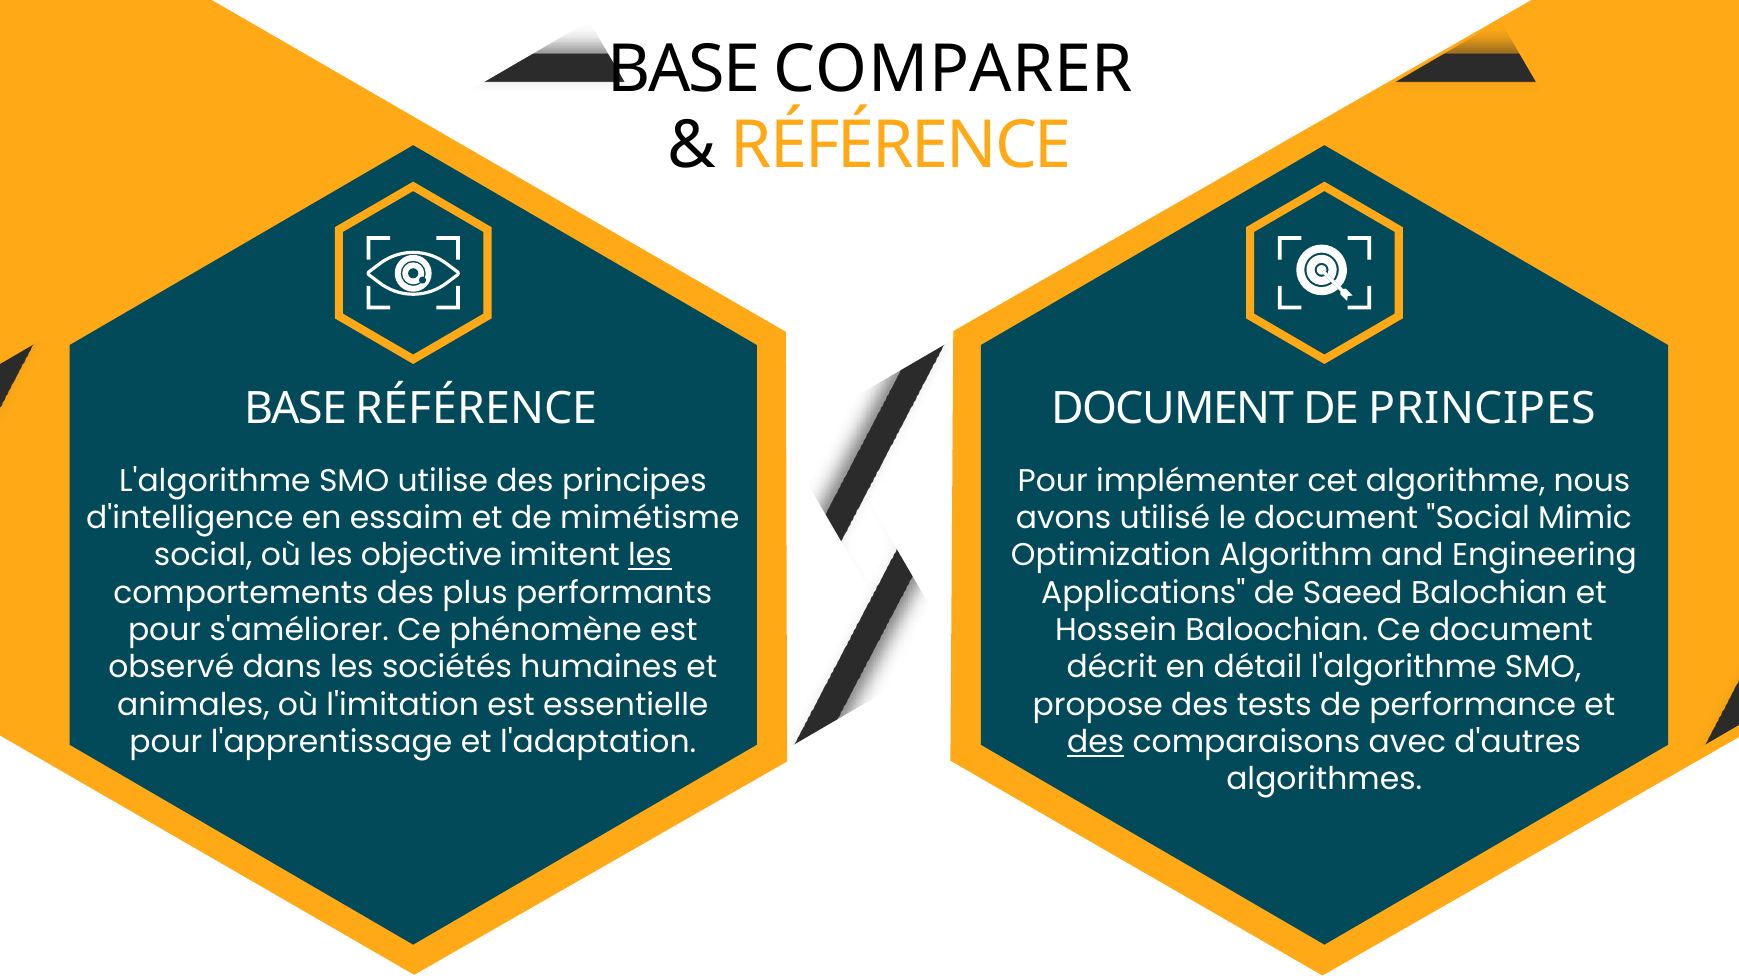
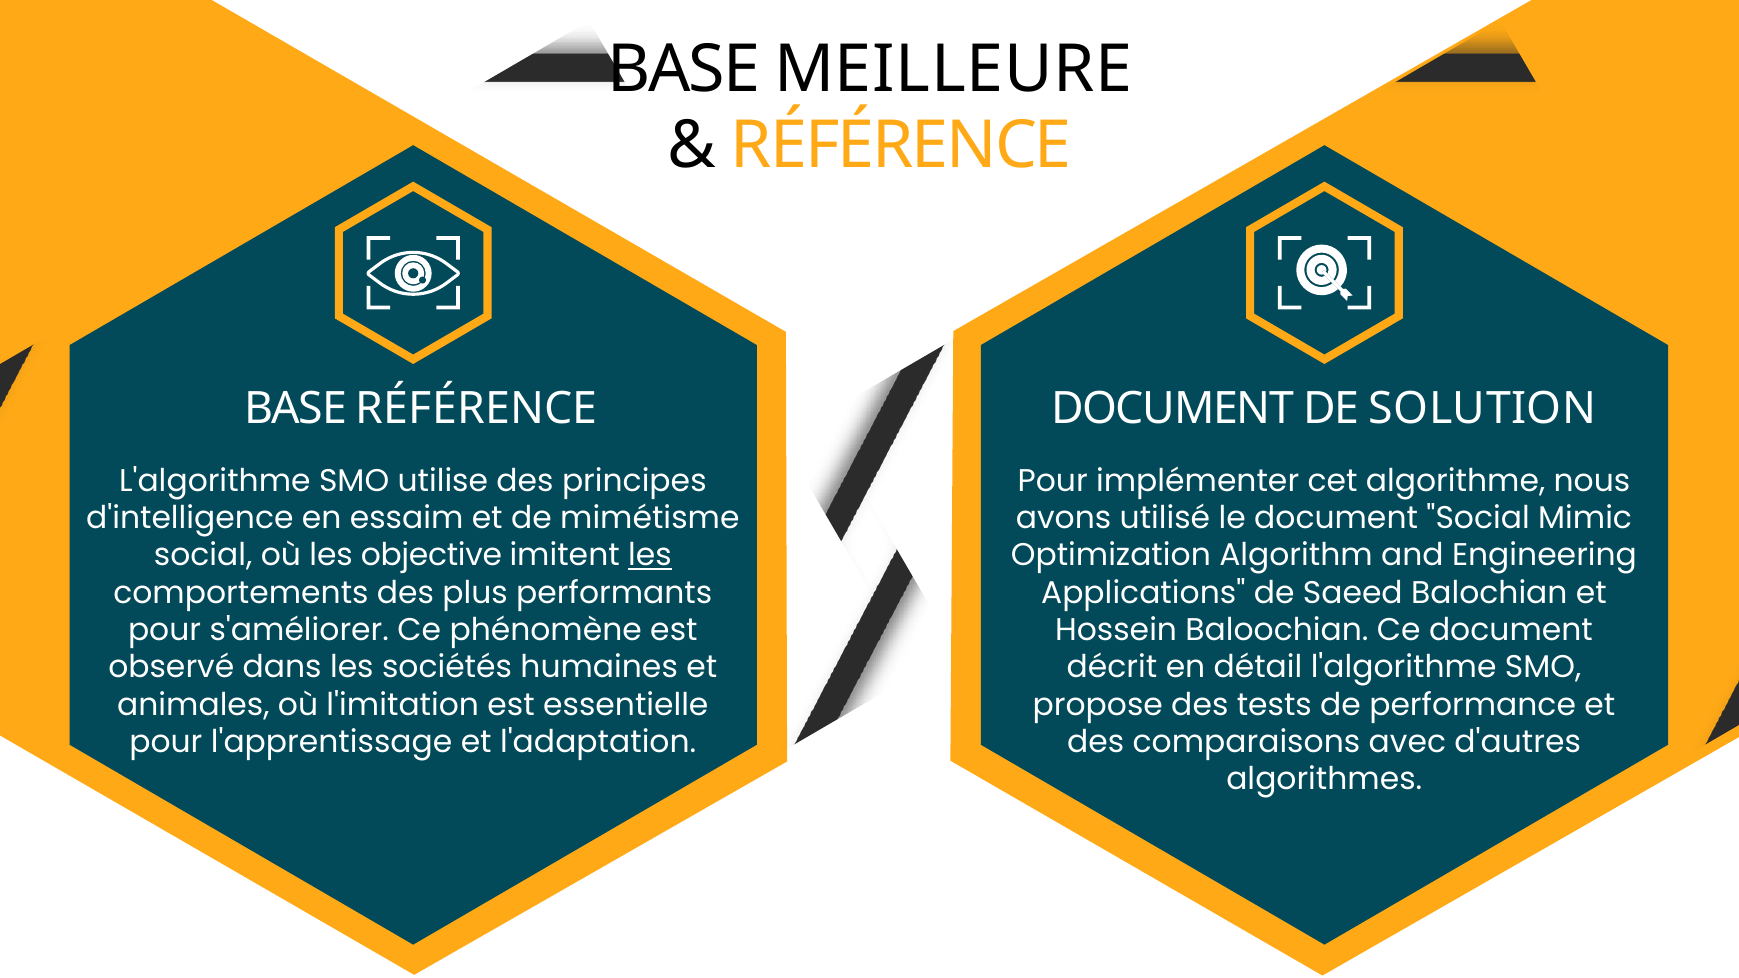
COMPARER: COMPARER -> MEILLEURE (953, 69)
DE PRINCIPES: PRINCIPES -> SOLUTION (1483, 409)
des underline: present -> none (1096, 742)
